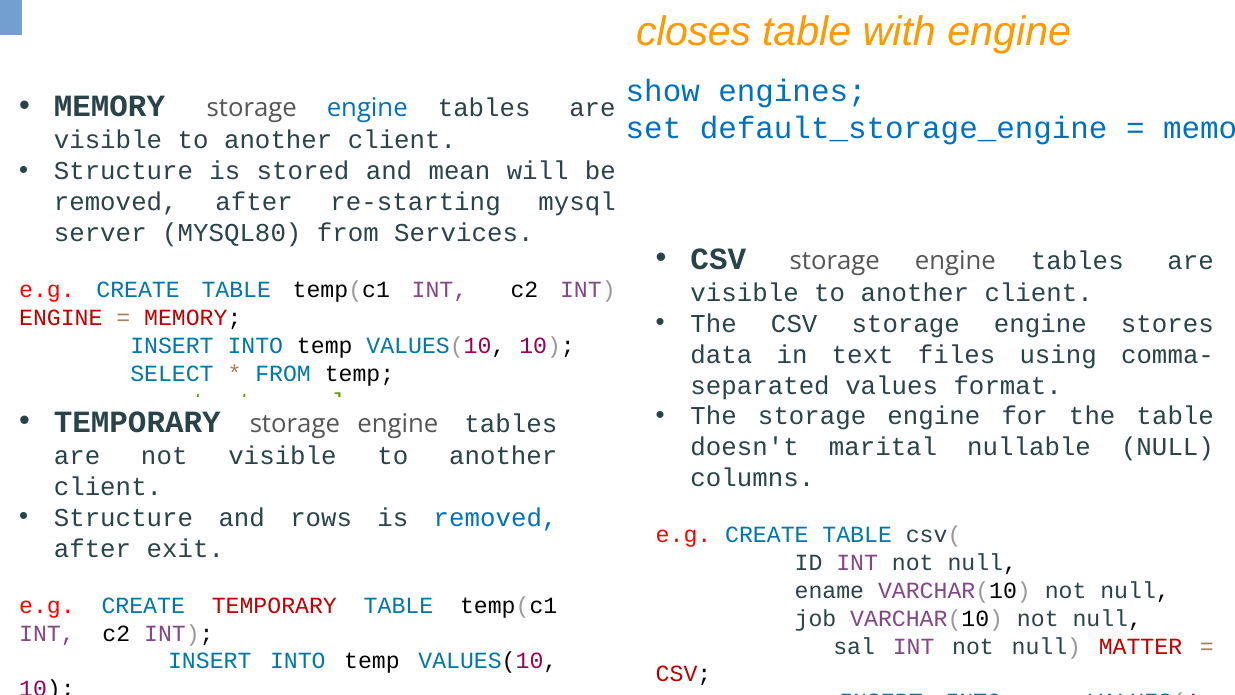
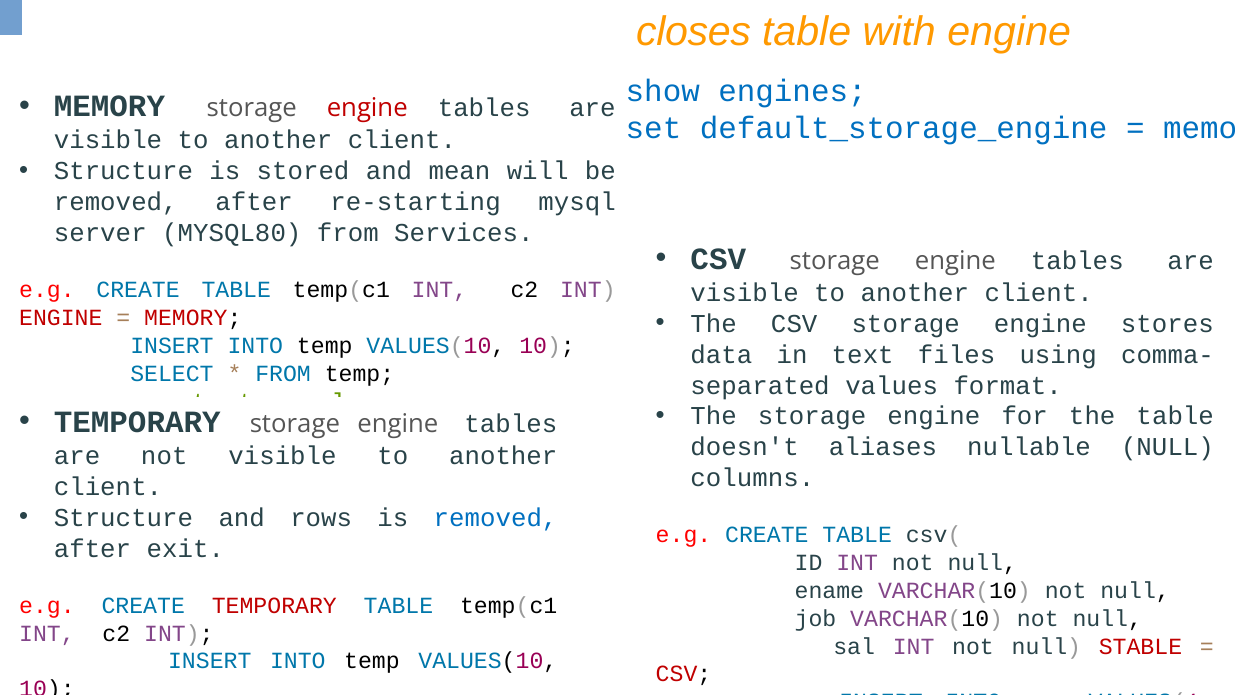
engine colour: blue -> red (367, 108)
marital: marital -> aliases (883, 447)
MATTER: MATTER -> STABLE (1140, 646)
